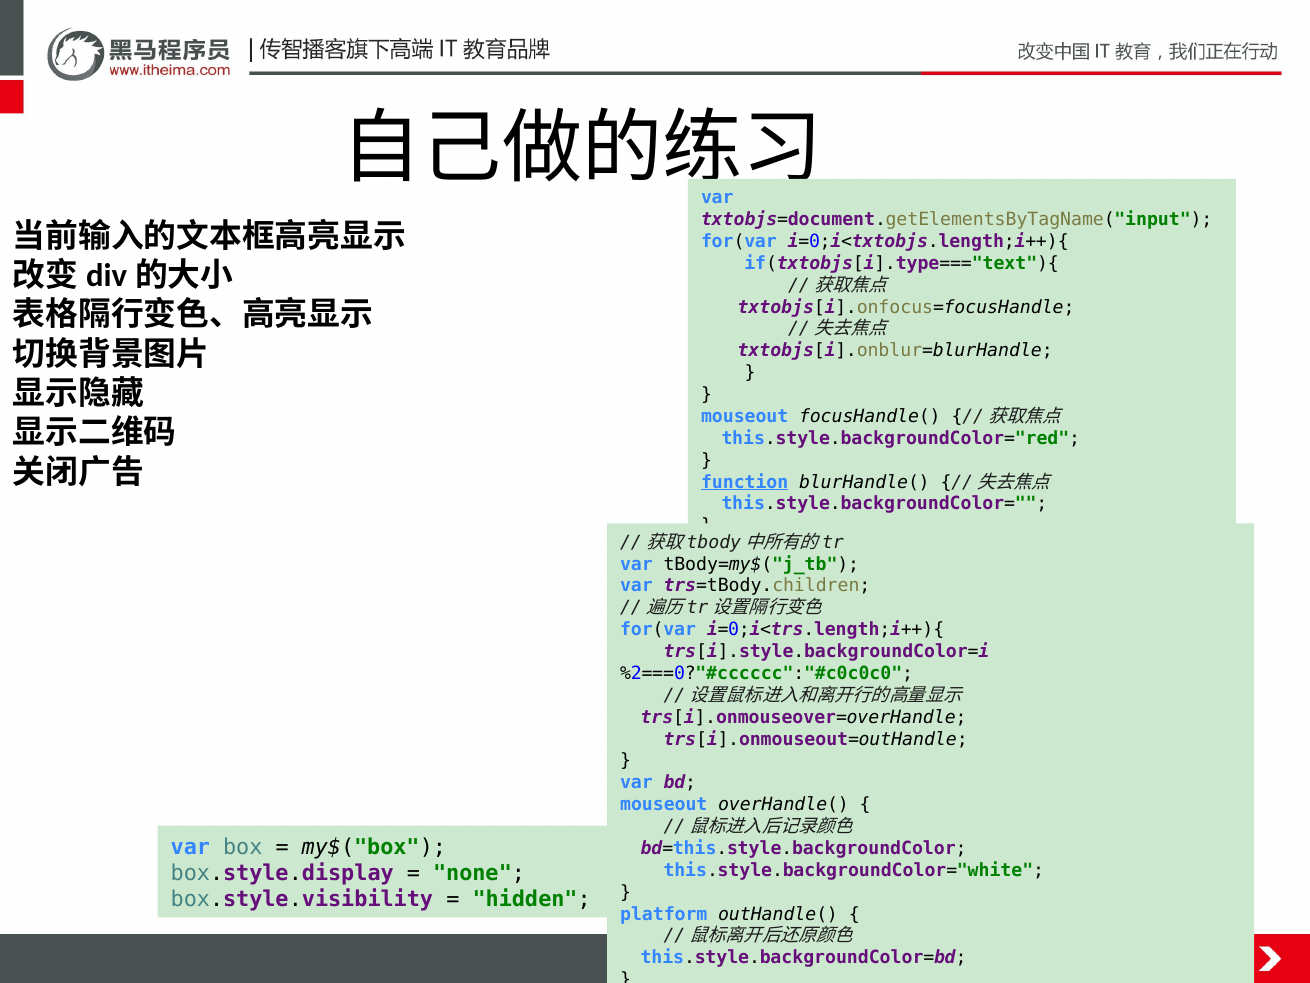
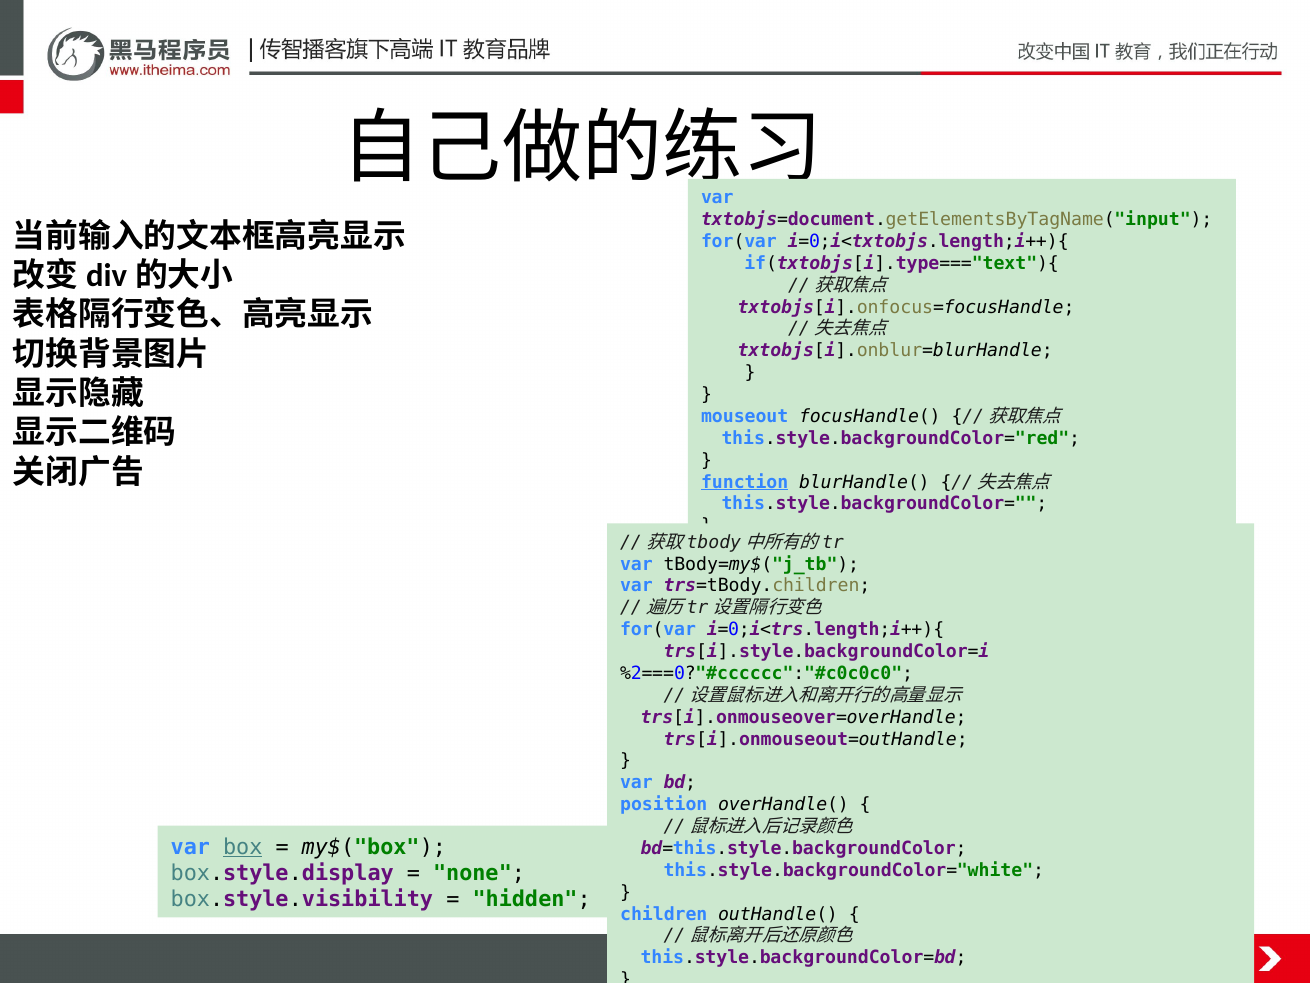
mouseout: mouseout -> position (664, 804)
box underline: none -> present (243, 846)
platform: platform -> children (664, 914)
